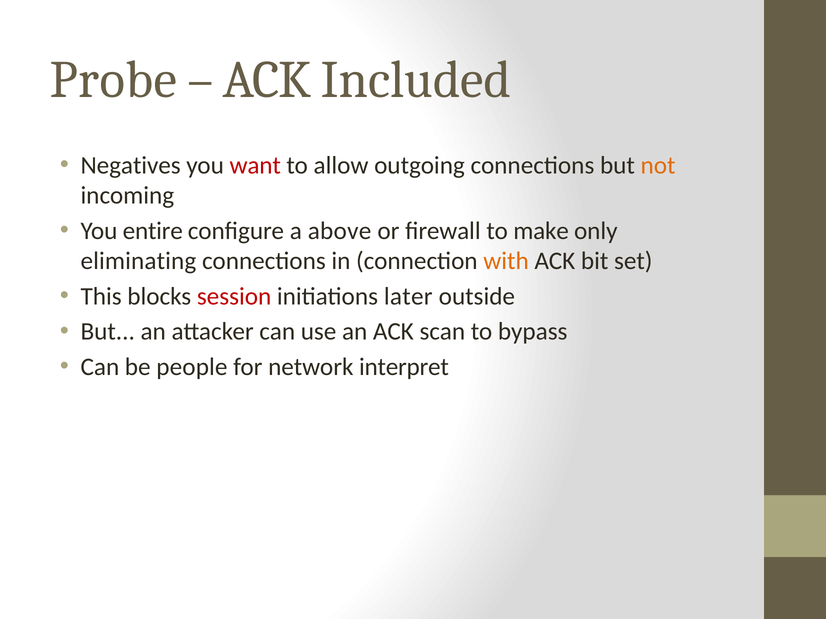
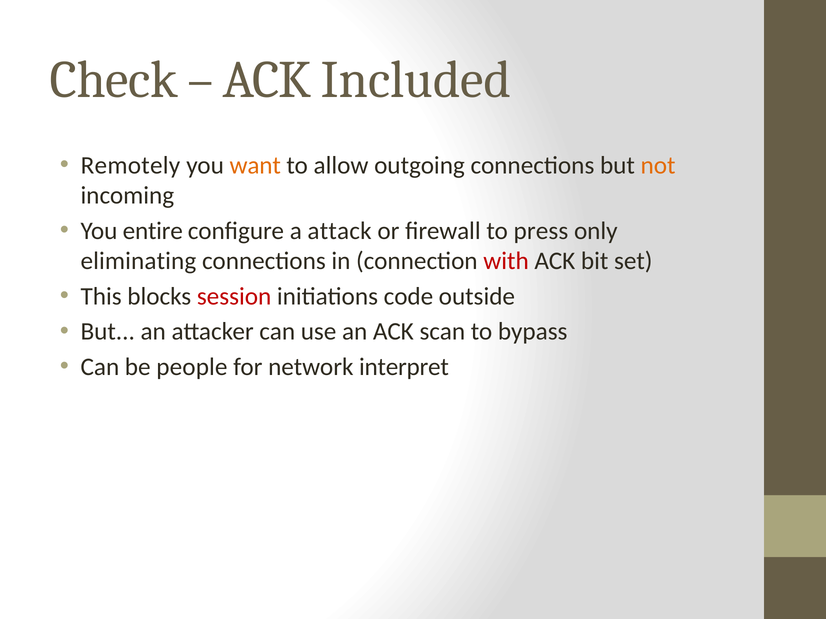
Probe: Probe -> Check (114, 80)
Negatives: Negatives -> Remotely (130, 166)
want colour: red -> orange (255, 166)
above: above -> attack (340, 231)
make: make -> press (541, 231)
with colour: orange -> red (506, 261)
later: later -> code (408, 297)
